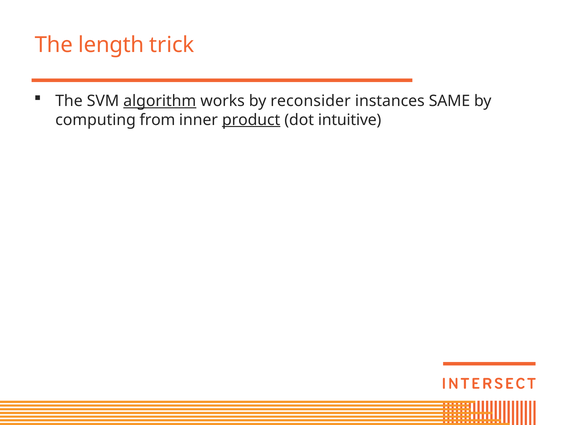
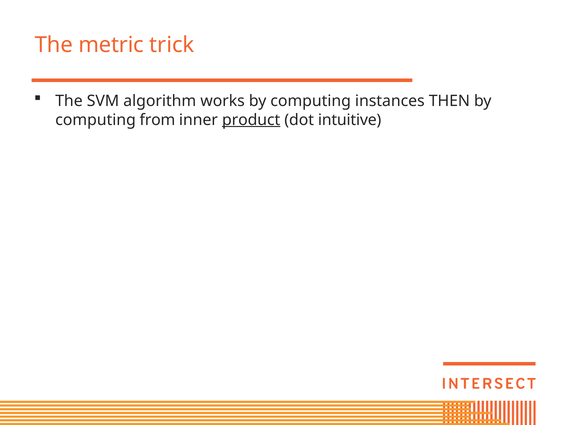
length: length -> metric (111, 45)
algorithm underline: present -> none (160, 101)
works by reconsider: reconsider -> computing (311, 101)
SAME: SAME -> THEN (449, 101)
